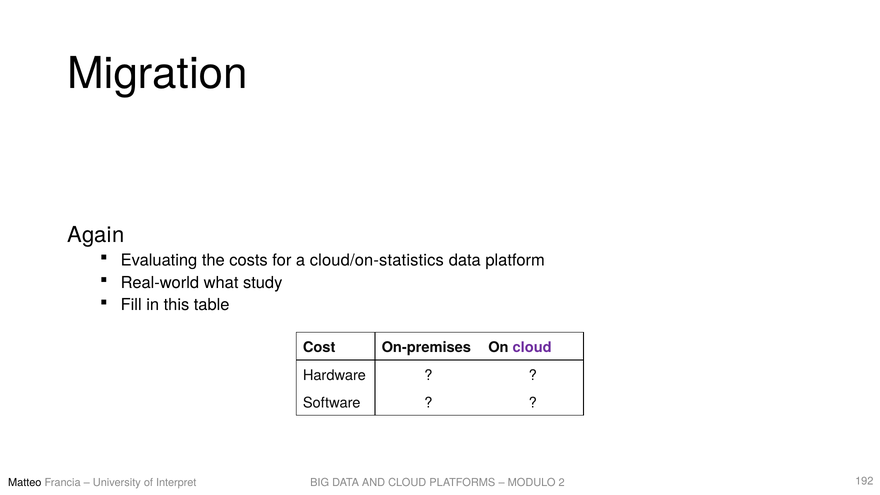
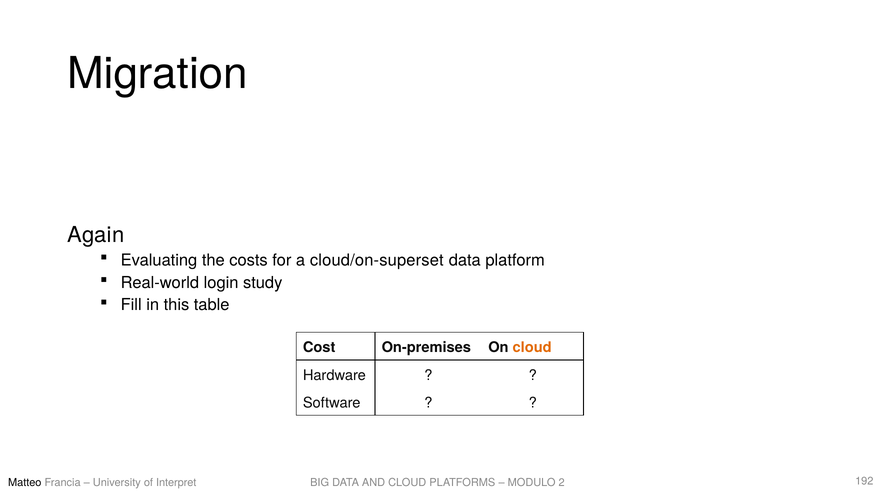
cloud/on-statistics: cloud/on-statistics -> cloud/on-superset (377, 260)
what: what -> login (221, 283)
cloud colour: purple -> orange (532, 347)
